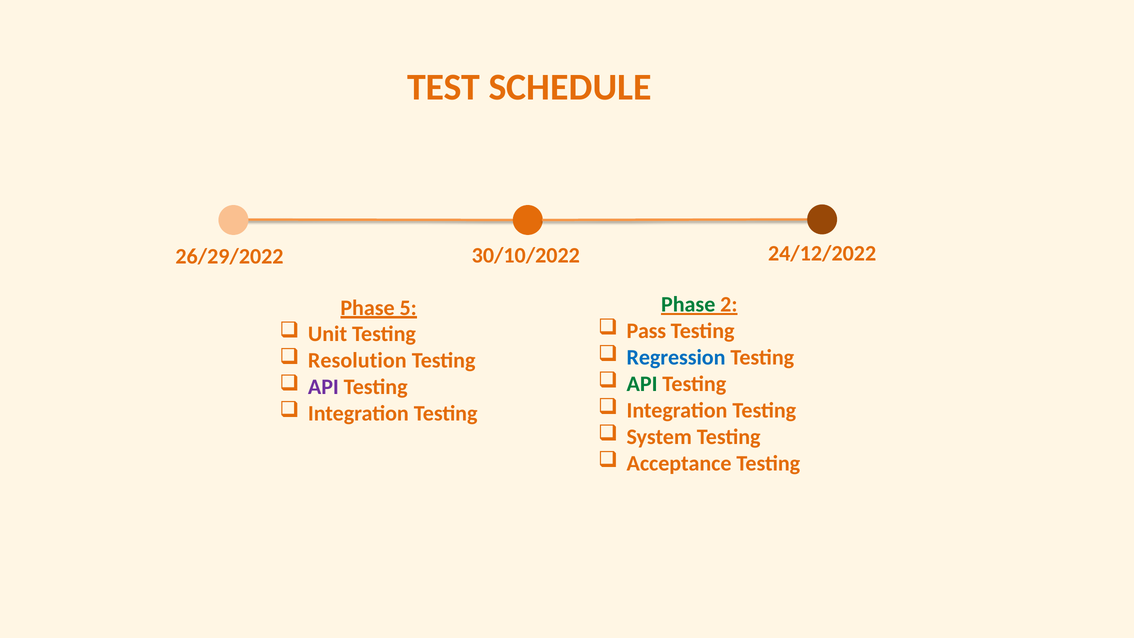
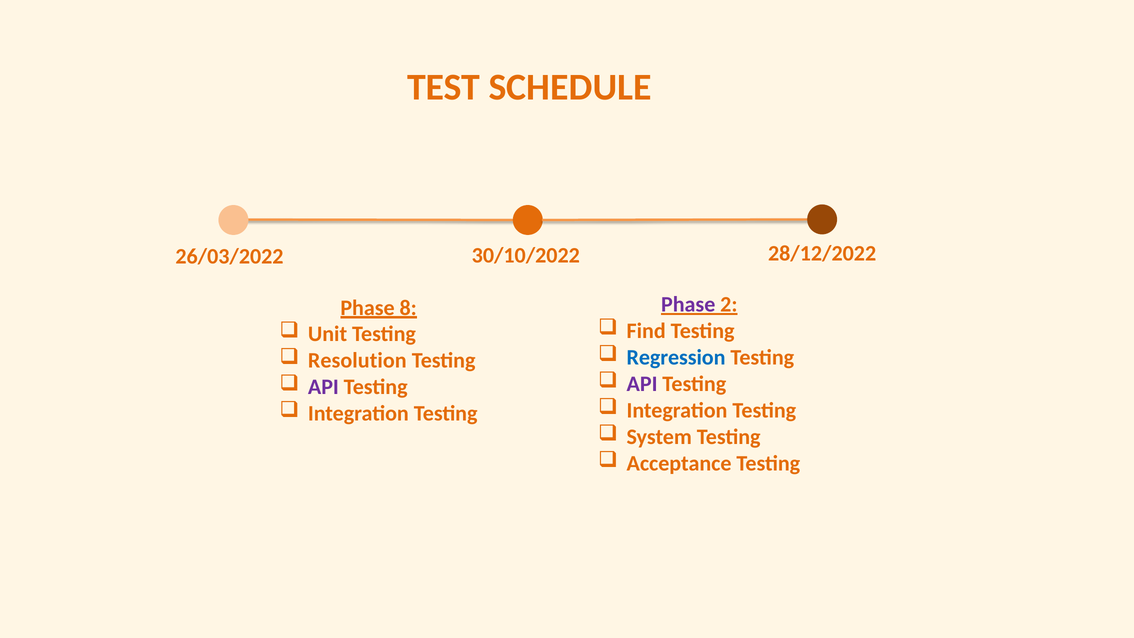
26/29/2022: 26/29/2022 -> 26/03/2022 (229, 256)
24/12/2022: 24/12/2022 -> 28/12/2022 (822, 253)
Phase colour: green -> purple (688, 305)
5: 5 -> 8 (408, 308)
Pass: Pass -> Find (646, 331)
API colour: green -> purple (642, 384)
